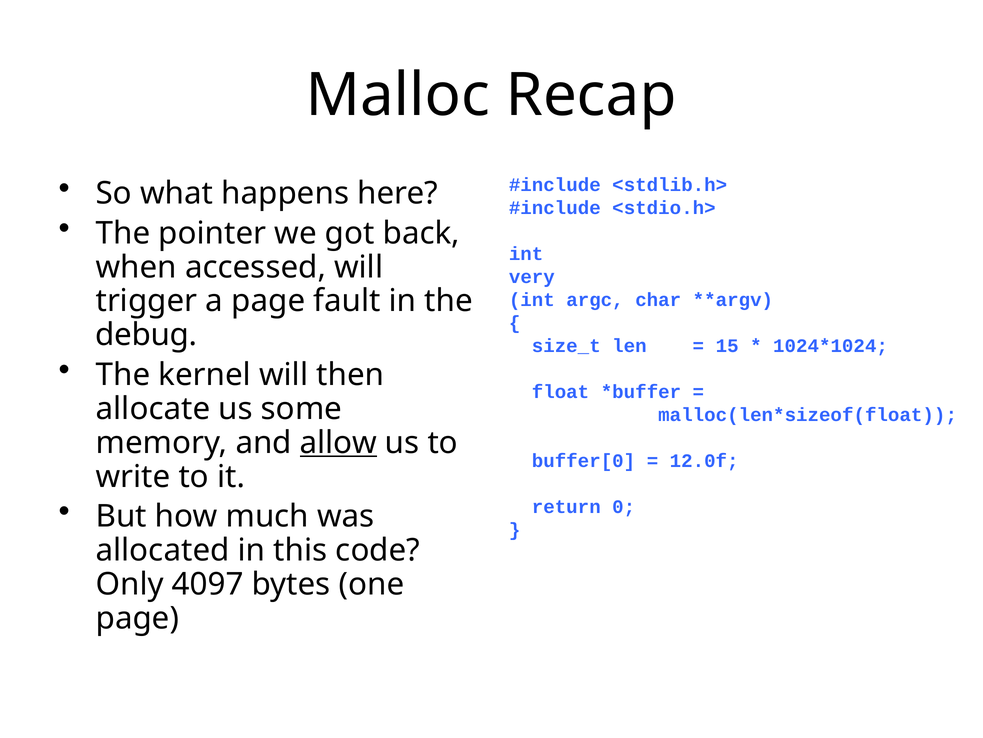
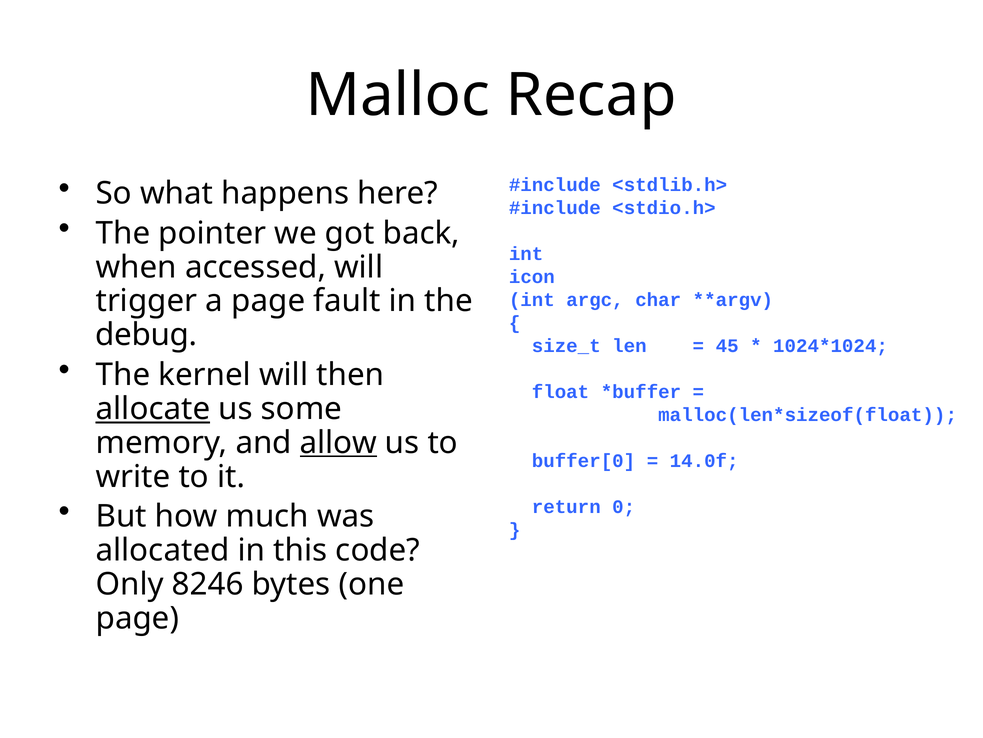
very: very -> icon (532, 277)
15: 15 -> 45 (727, 346)
allocate underline: none -> present (153, 408)
12.0f: 12.0f -> 14.0f (704, 460)
4097: 4097 -> 8246 (208, 584)
